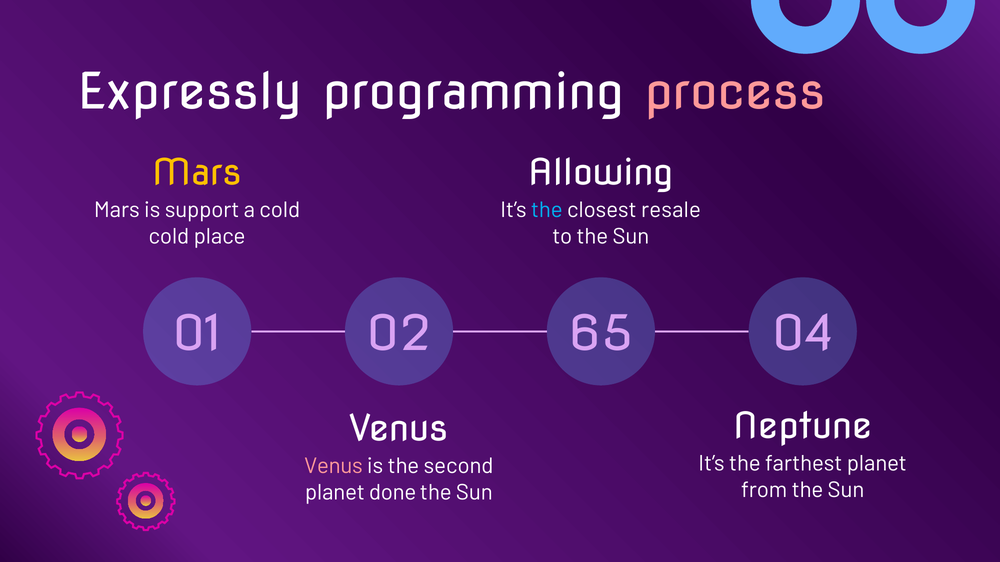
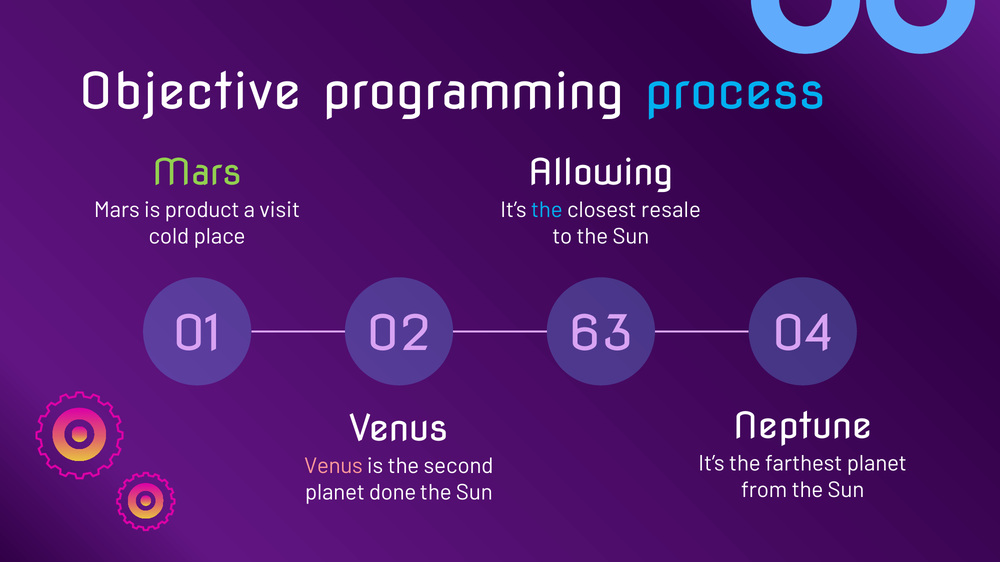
Expressly: Expressly -> Objective (190, 92)
process colour: pink -> light blue (735, 92)
Mars colour: yellow -> light green (197, 173)
support: support -> product (202, 210)
a cold: cold -> visit (280, 210)
65: 65 -> 63 (601, 335)
